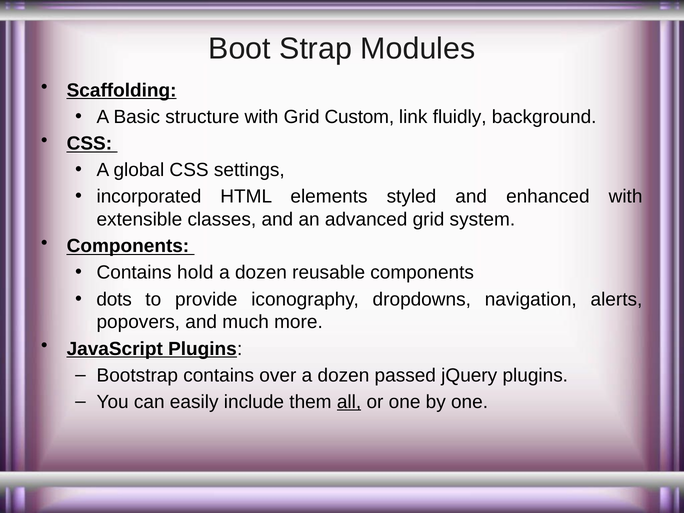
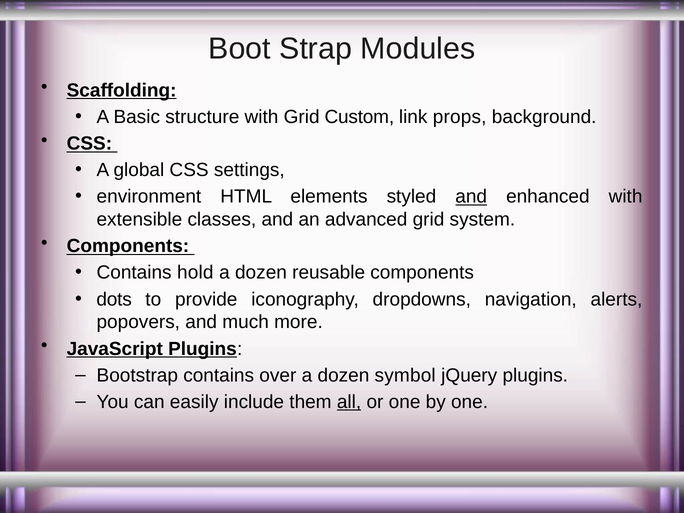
fluidly: fluidly -> props (460, 117)
incorporated: incorporated -> environment (149, 197)
and underline: none -> present (471, 197)
passed: passed -> symbol (405, 375)
